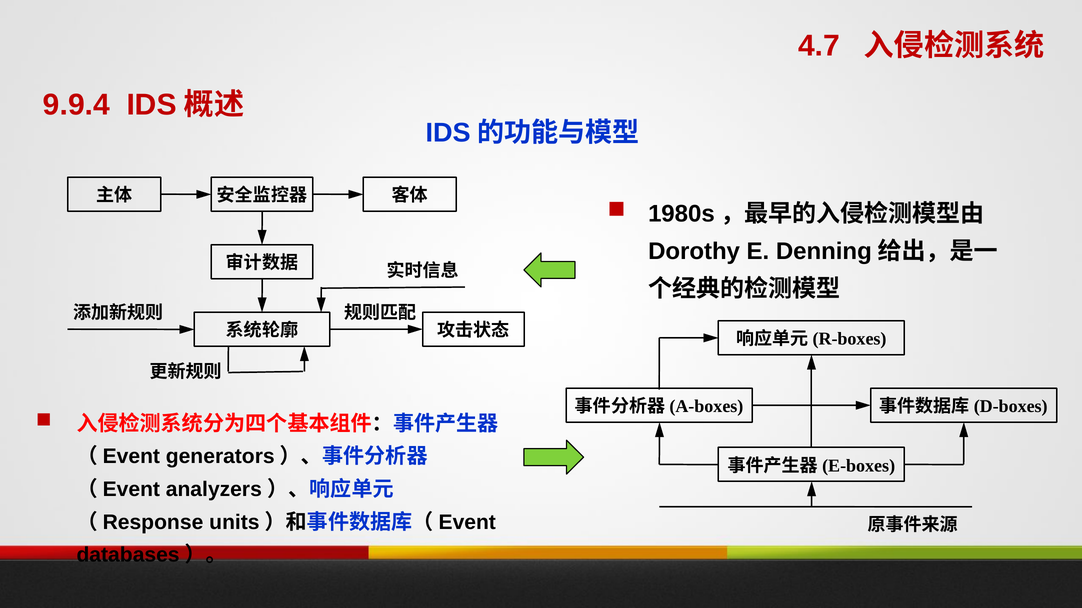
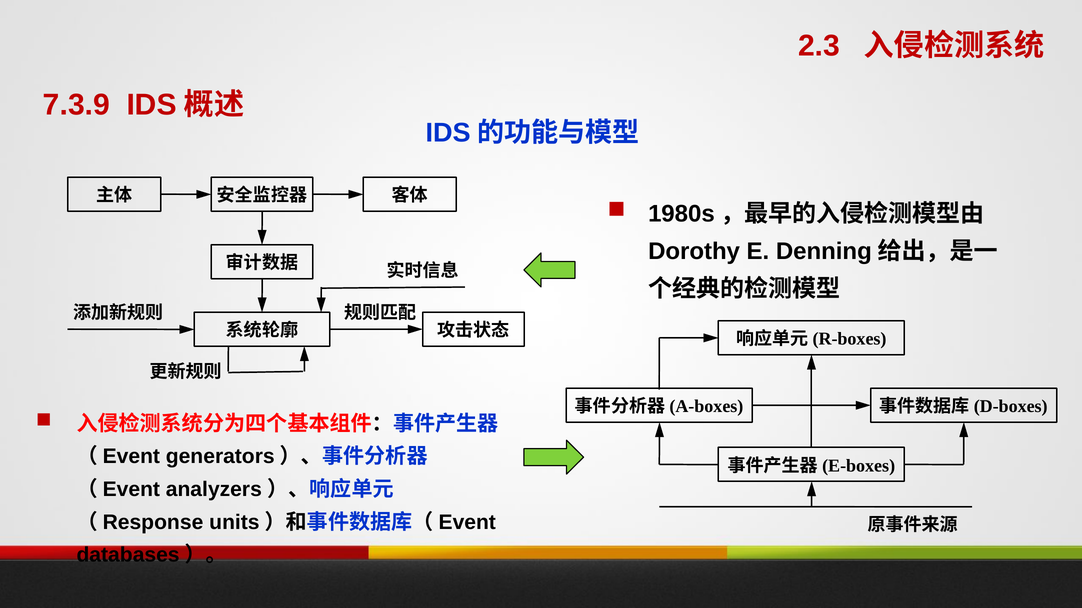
4.7: 4.7 -> 2.3 (819, 46)
9.9.4: 9.9.4 -> 7.3.9 (76, 105)
